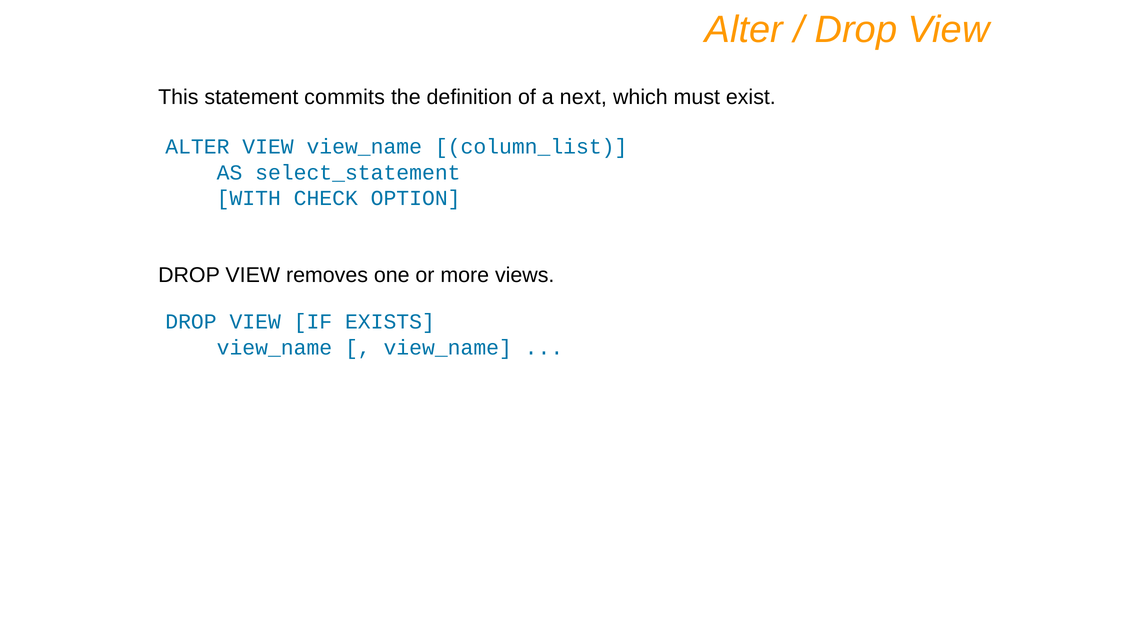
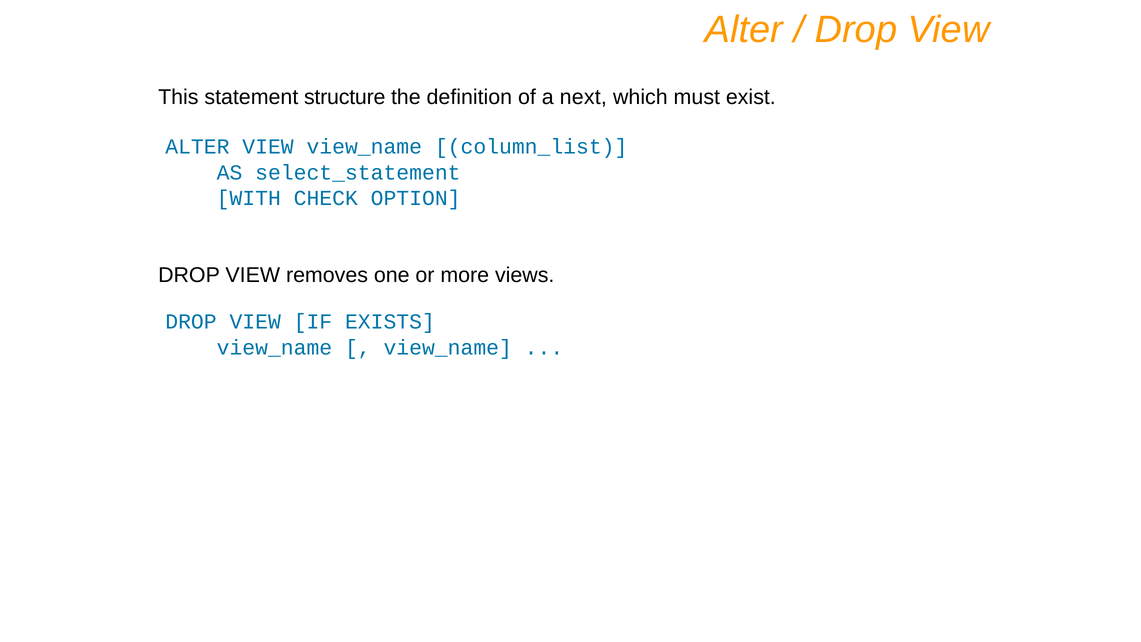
commits: commits -> structure (345, 97)
